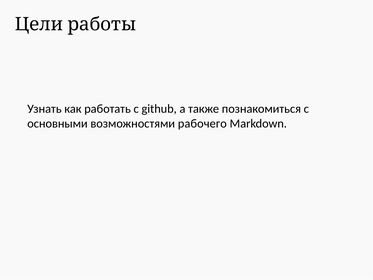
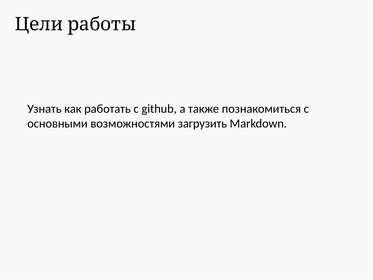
рабочего: рабочего -> загрузить (202, 124)
